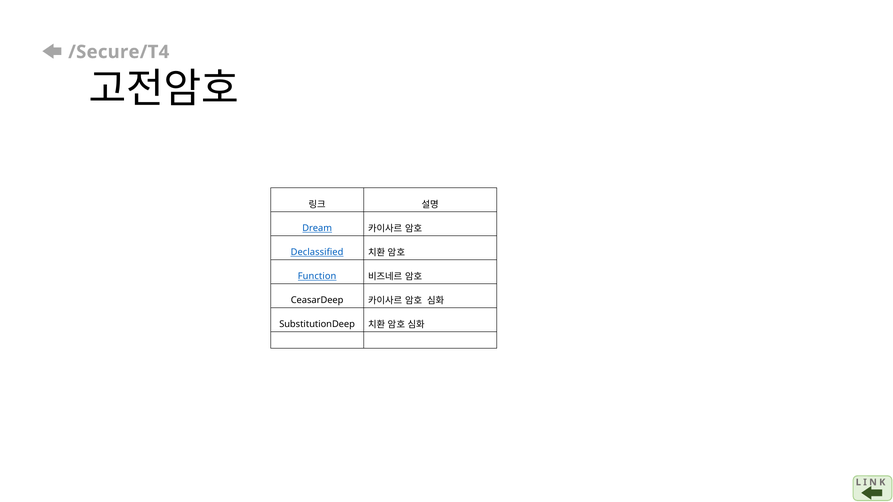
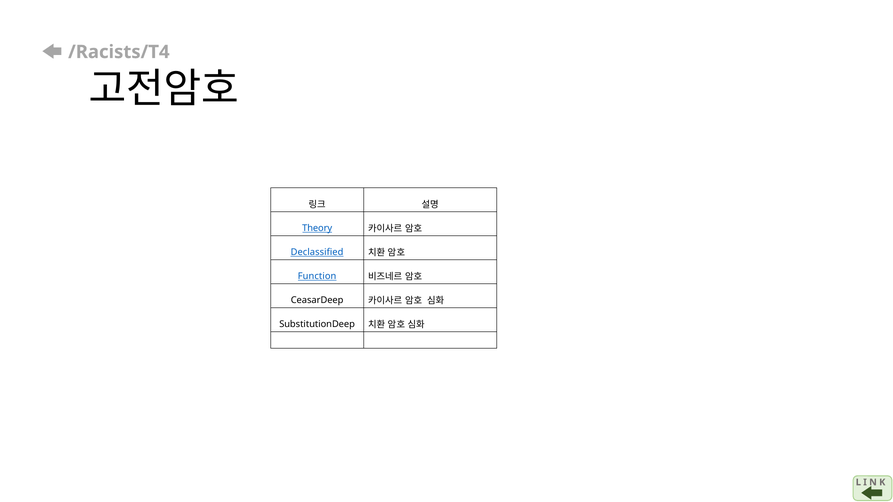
/Secure/T4: /Secure/T4 -> /Racists/T4 (119, 52)
Dream: Dream -> Theory (317, 228)
